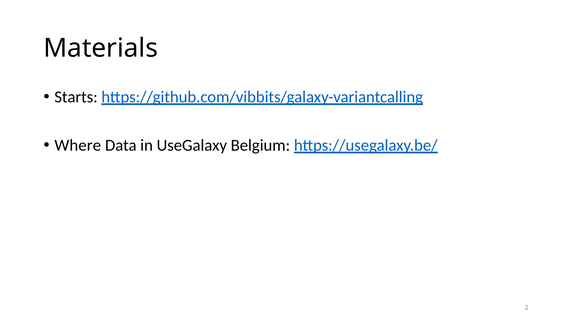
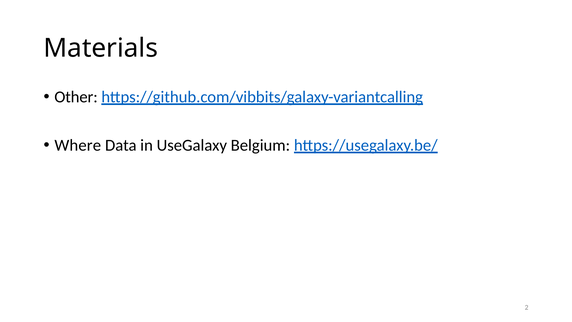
Starts: Starts -> Other (76, 97)
